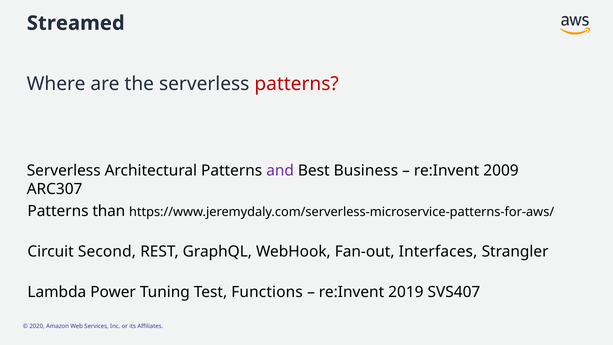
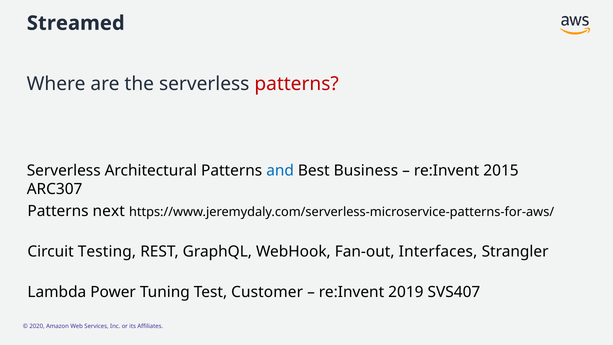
and colour: purple -> blue (280, 170)
2009: 2009 -> 2015 (501, 170)
than: than -> next (109, 211)
Second: Second -> Testing (107, 251)
Functions: Functions -> Customer (267, 292)
